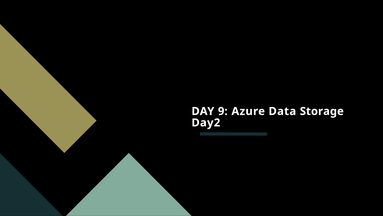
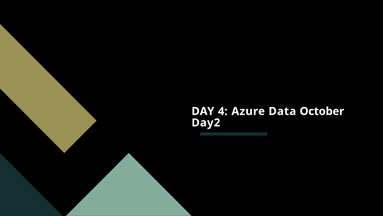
9: 9 -> 4 (223, 111)
Storage: Storage -> October (322, 111)
